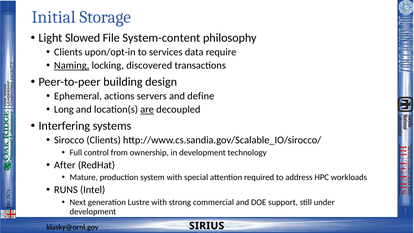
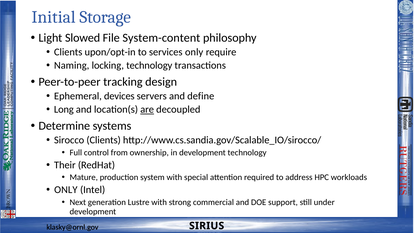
services data: data -> only (194, 52)
Naming underline: present -> none (72, 65)
locking discovered: discovered -> technology (149, 65)
building: building -> tracking (123, 82)
actions: actions -> devices (119, 96)
Interfering: Interfering -> Determine (64, 126)
After: After -> Their (65, 165)
RUNS: RUNS -> ONLY (66, 190)
